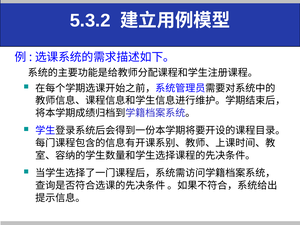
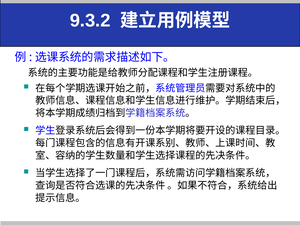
5.3.2: 5.3.2 -> 9.3.2 (90, 21)
